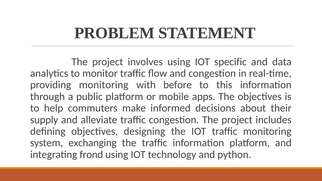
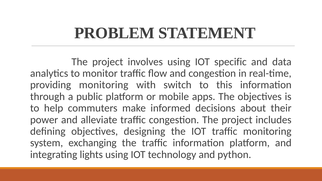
before: before -> switch (178, 85)
supply: supply -> power (44, 120)
frond: frond -> lights (91, 155)
